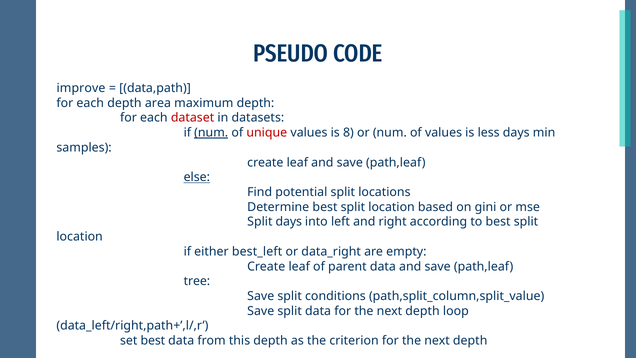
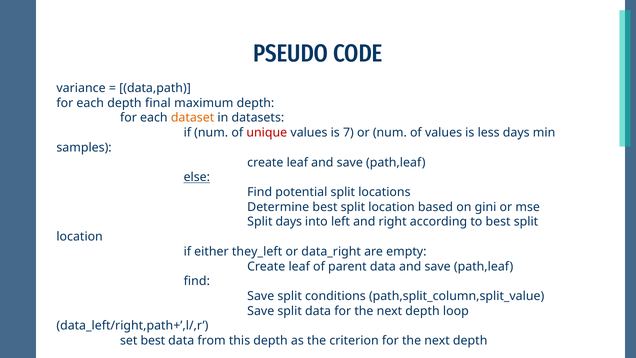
improve: improve -> variance (81, 88)
depth area: area -> final (158, 103)
dataset colour: red -> orange (193, 118)
num underline: present -> none (211, 133)
8: 8 -> 7 (348, 133)
best_left: best_left -> they_left (257, 251)
tree: tree -> find (197, 281)
